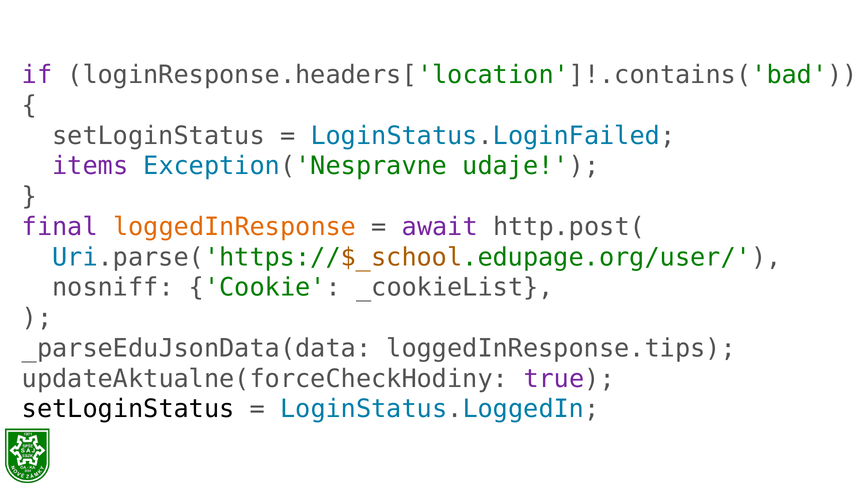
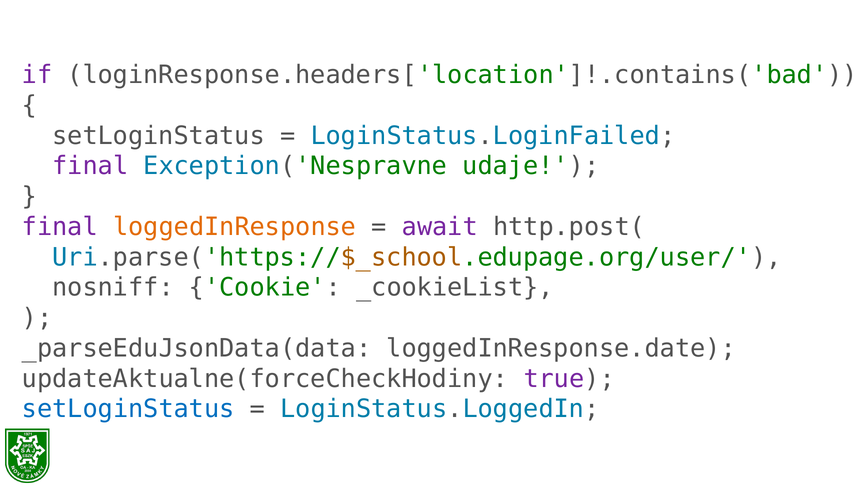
items: items -> final (90, 166)
loggedInResponse.tips: loggedInResponse.tips -> loggedInResponse.date (561, 348)
setLoginStatus colour: black -> blue (128, 409)
